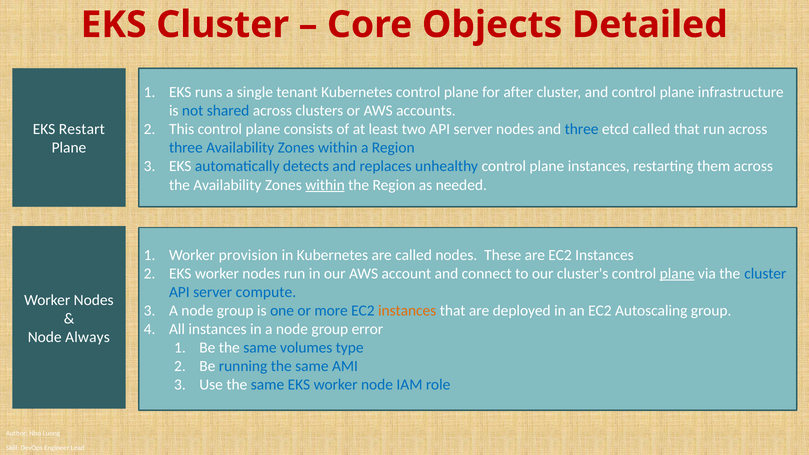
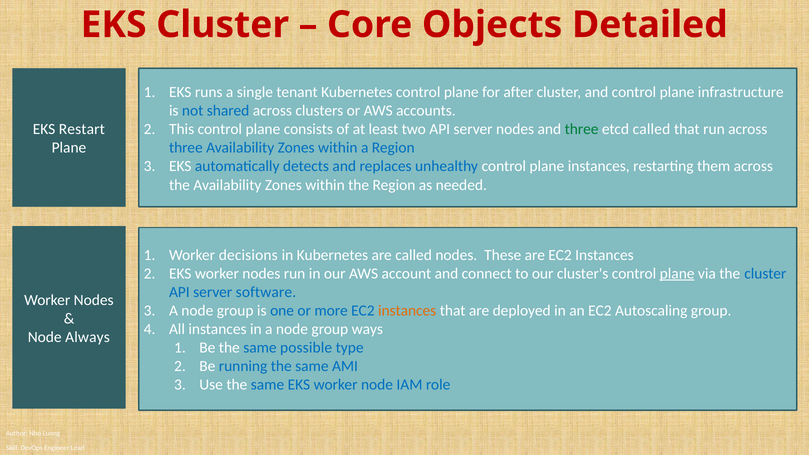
three colour: blue -> green (582, 129)
within underline: present -> none (325, 185)
provision: provision -> decisions (248, 255)
compute: compute -> software (266, 292)
error: error -> ways (367, 329)
volumes: volumes -> possible (306, 348)
